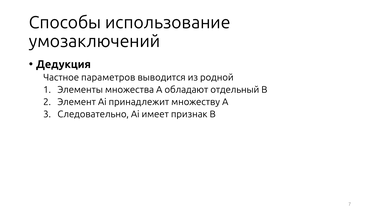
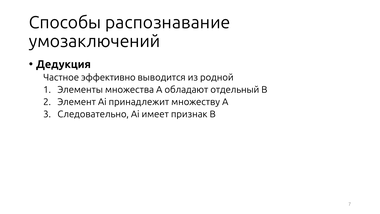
использование: использование -> распознавание (168, 23)
параметров: параметров -> эффективно (108, 77)
